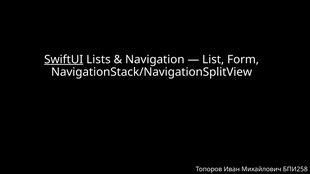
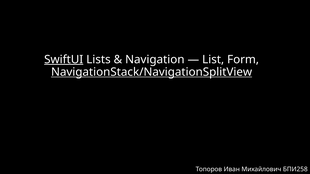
NavigationStack/NavigationSplitView underline: none -> present (152, 72)
